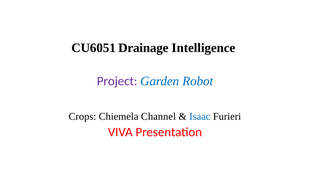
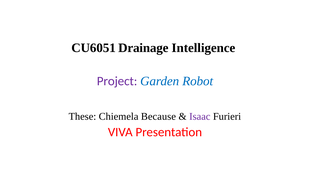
Crops: Crops -> These (82, 117)
Channel: Channel -> Because (158, 117)
Isaac colour: blue -> purple (200, 117)
